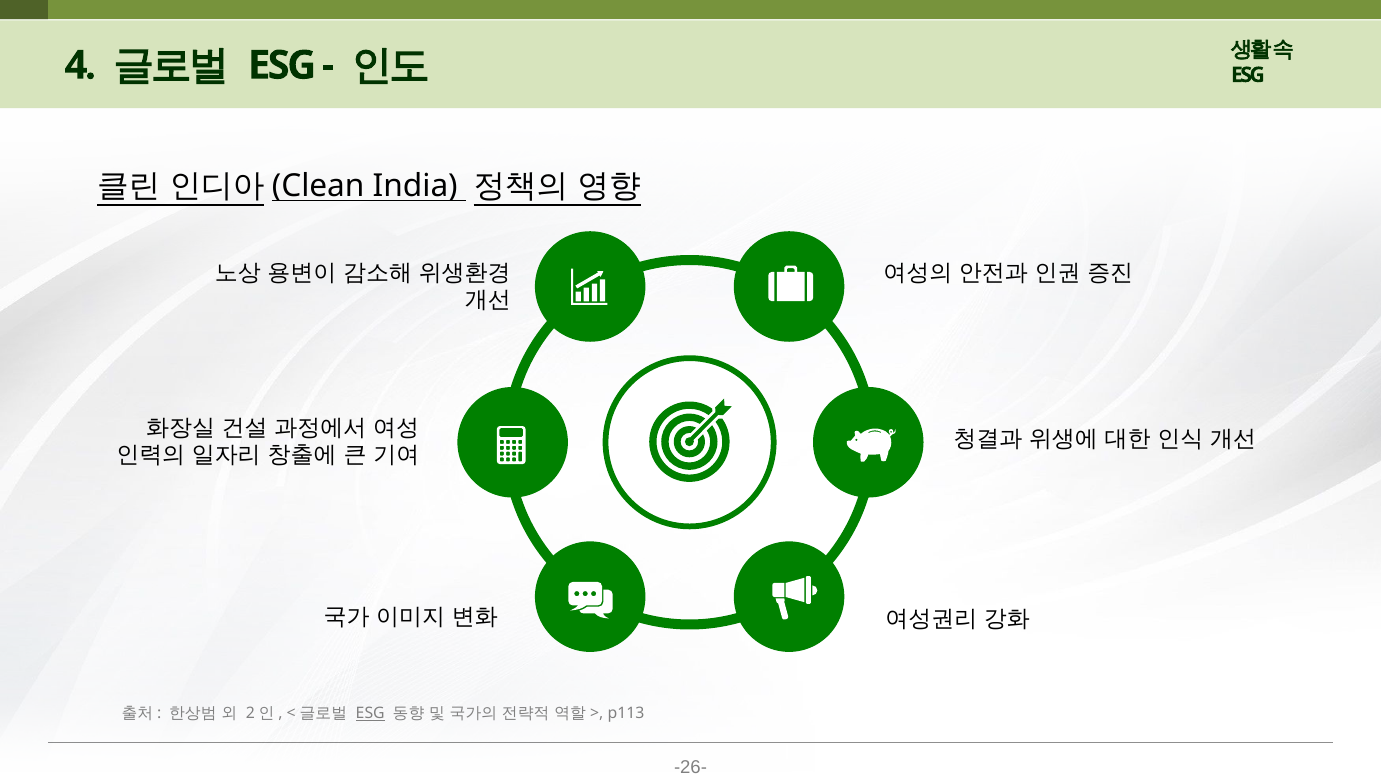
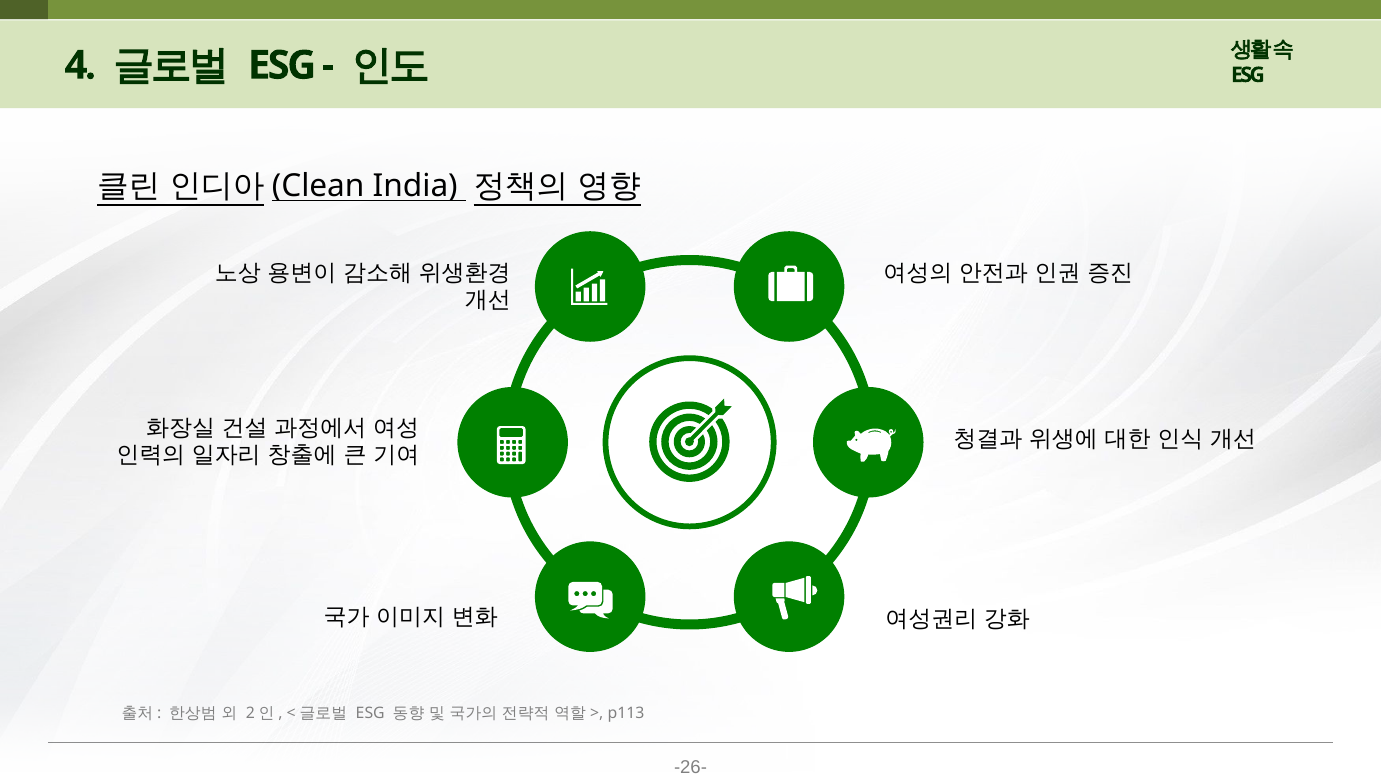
ESG underline: present -> none (370, 713)
